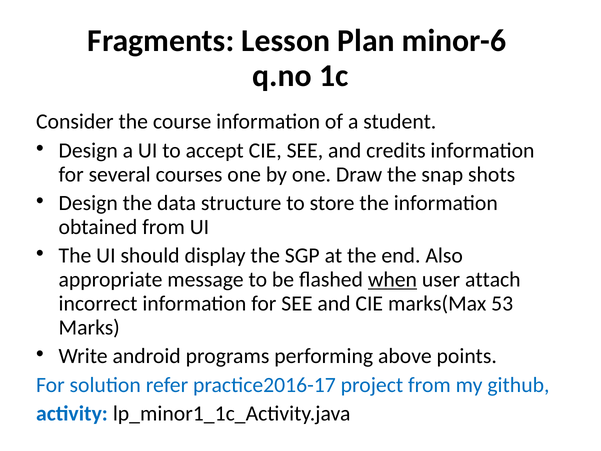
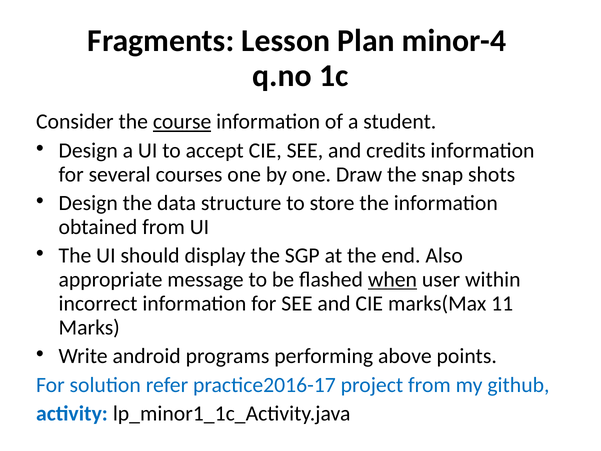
minor-6: minor-6 -> minor-4 (454, 41)
course underline: none -> present (182, 122)
attach: attach -> within (493, 280)
53: 53 -> 11 (502, 303)
